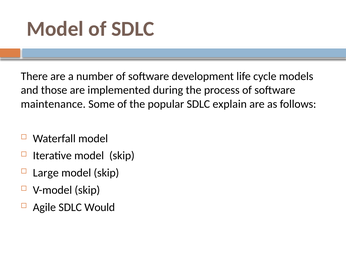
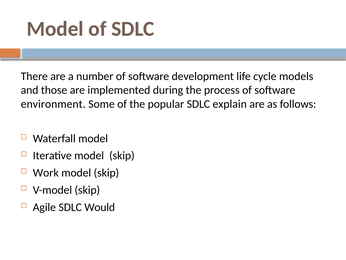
maintenance: maintenance -> environment (53, 104)
Large: Large -> Work (46, 173)
